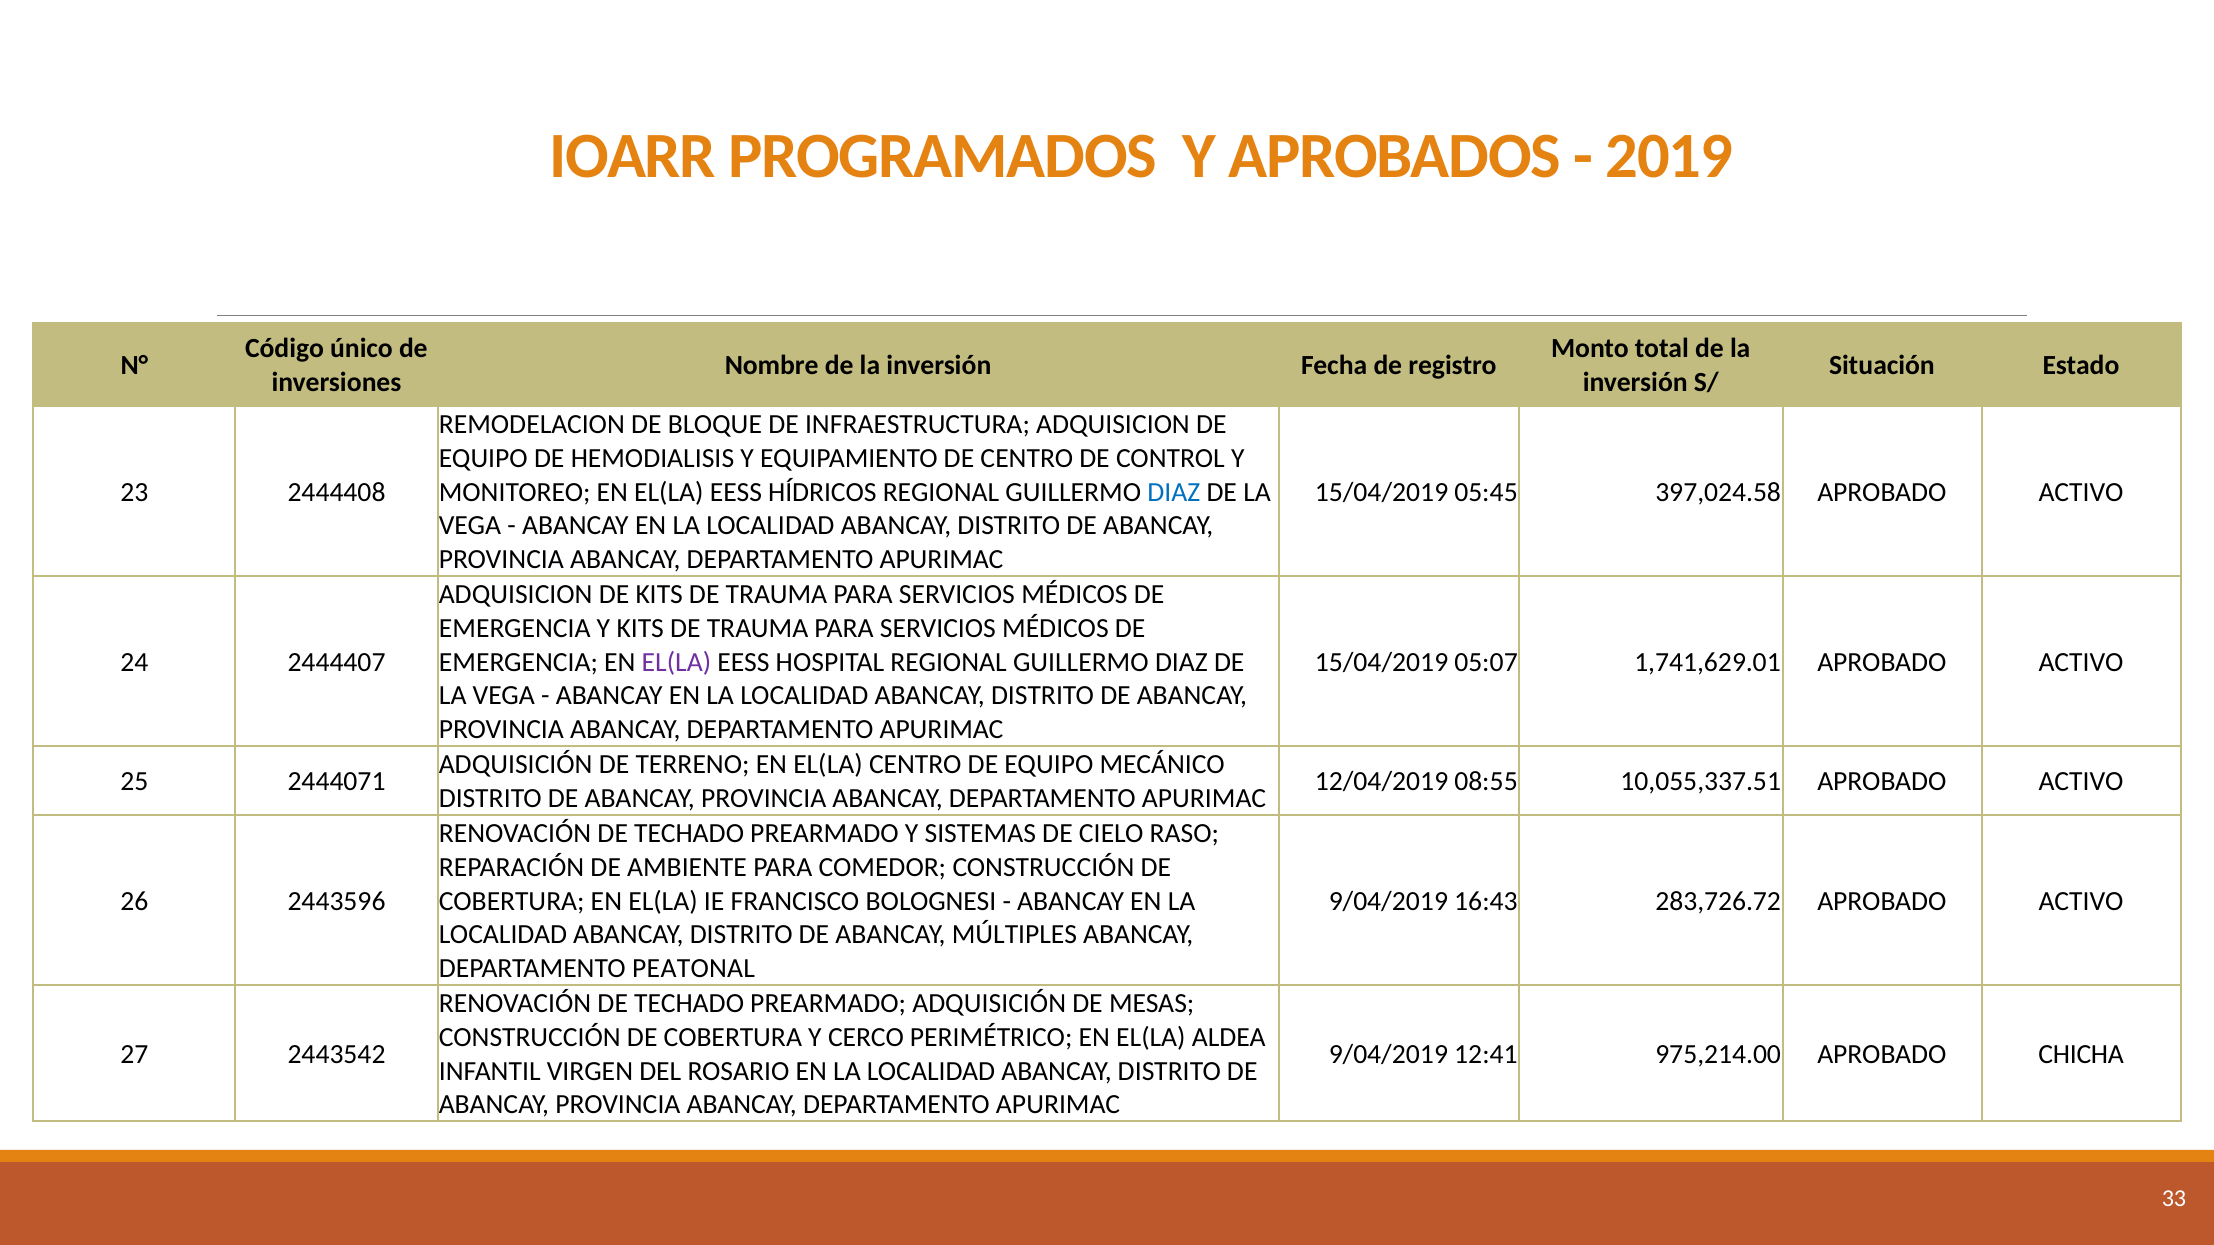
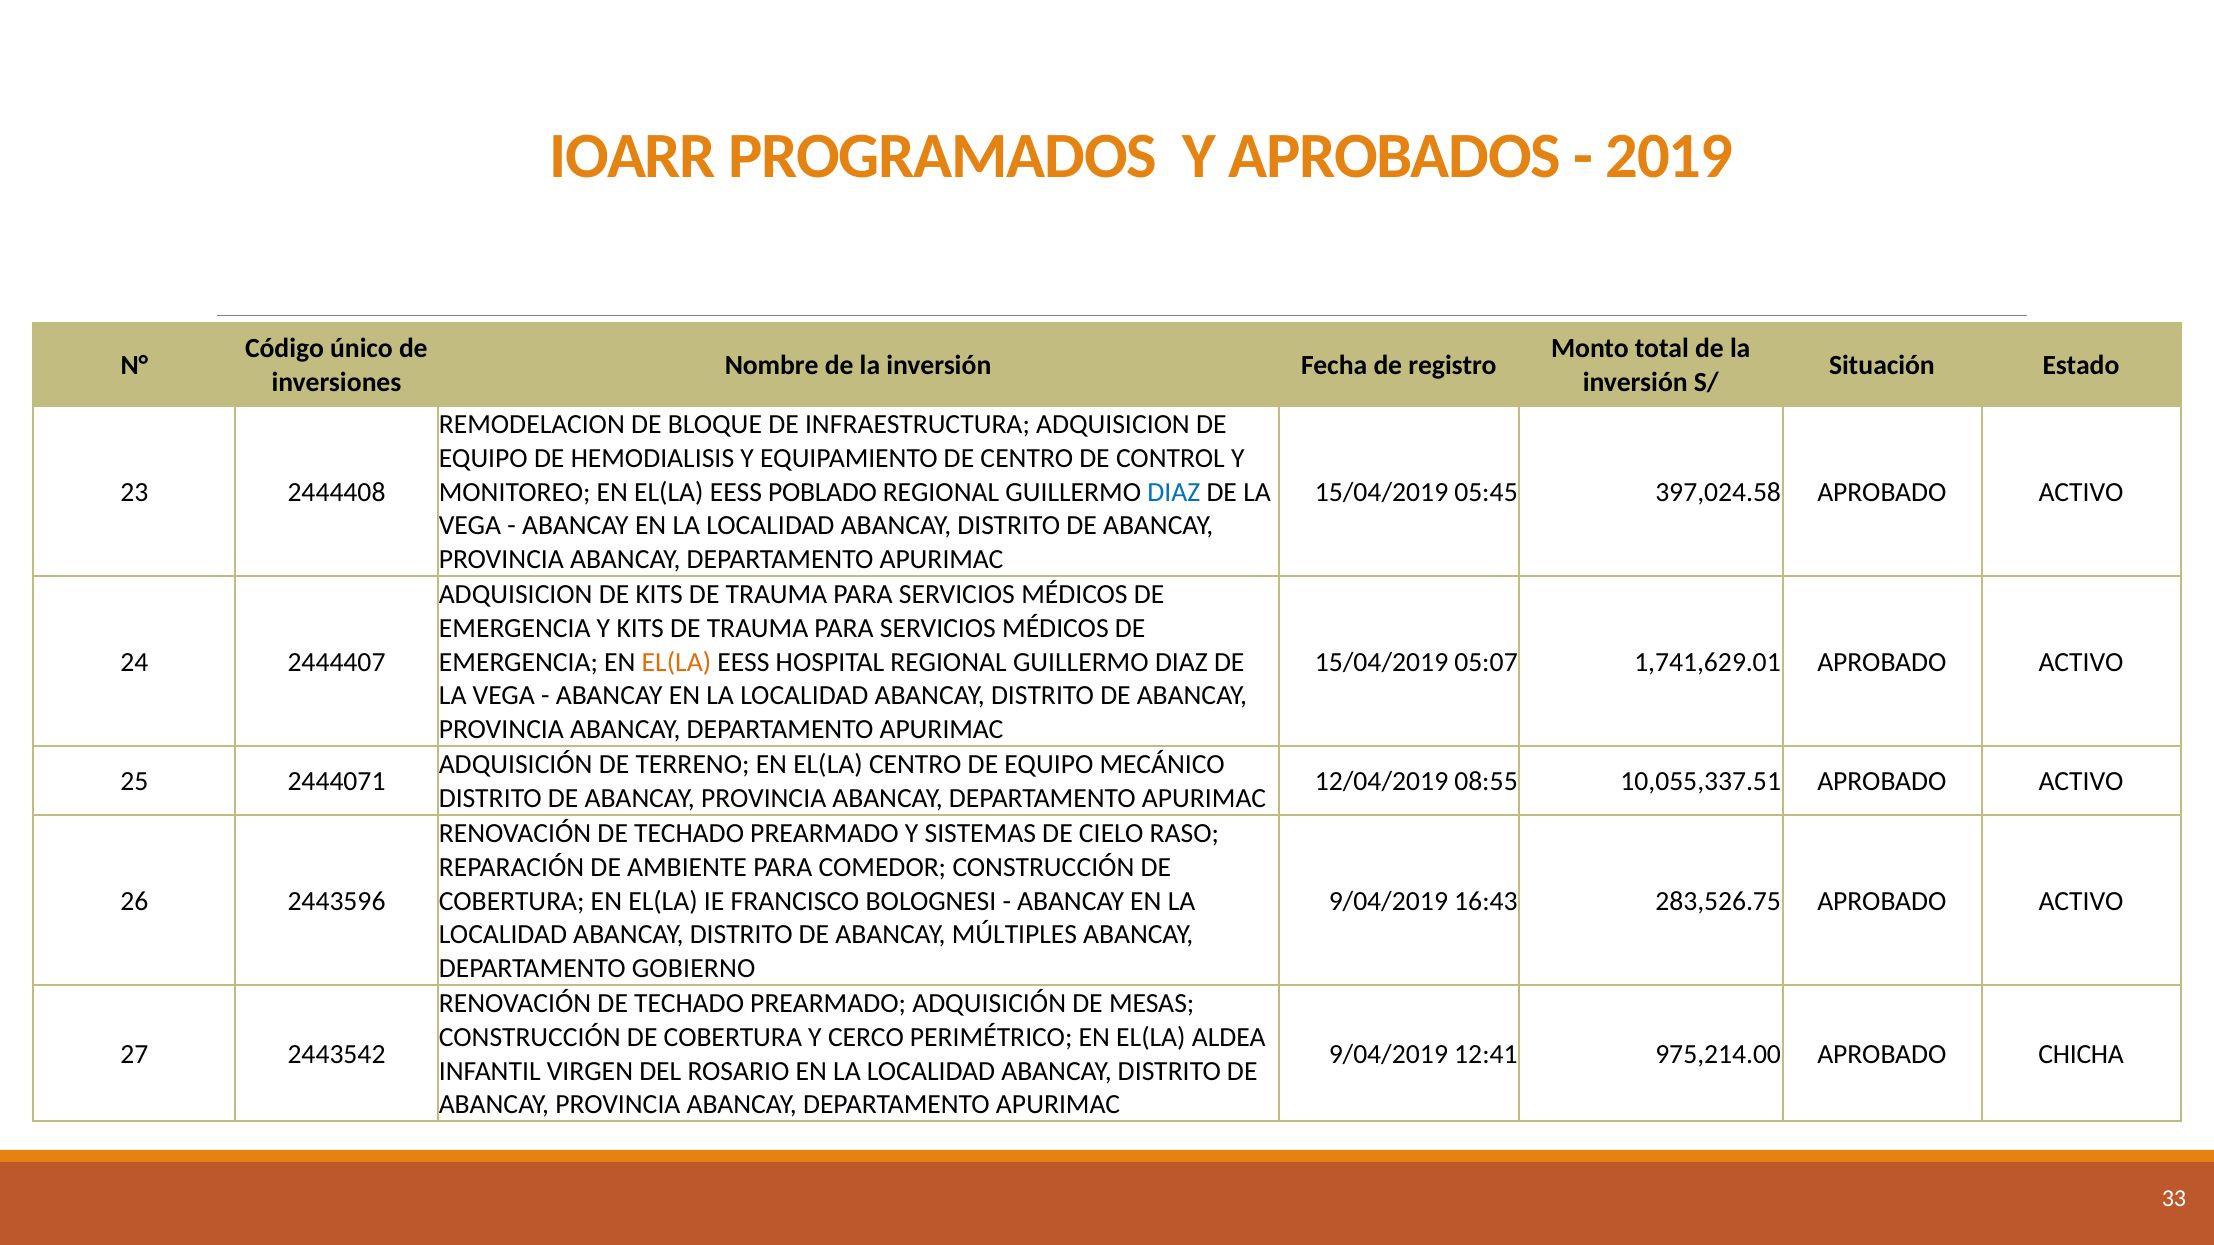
HÍDRICOS: HÍDRICOS -> POBLADO (822, 492)
EL(LA colour: purple -> orange (676, 662)
283,726.72: 283,726.72 -> 283,526.75 (1718, 901)
PEATONAL: PEATONAL -> GOBIERNO (694, 969)
